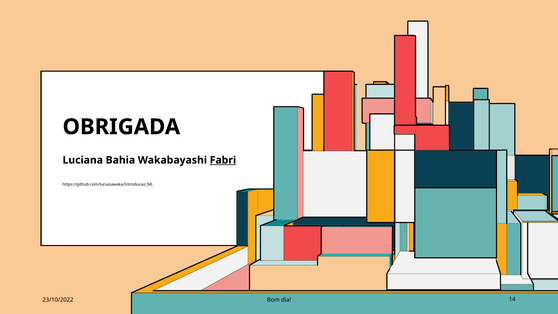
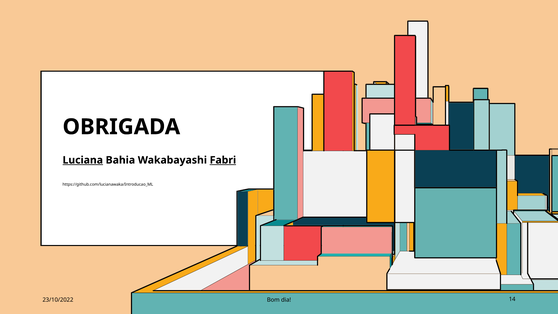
Luciana underline: none -> present (83, 160)
